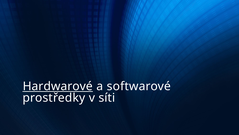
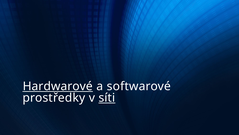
síti underline: none -> present (107, 97)
